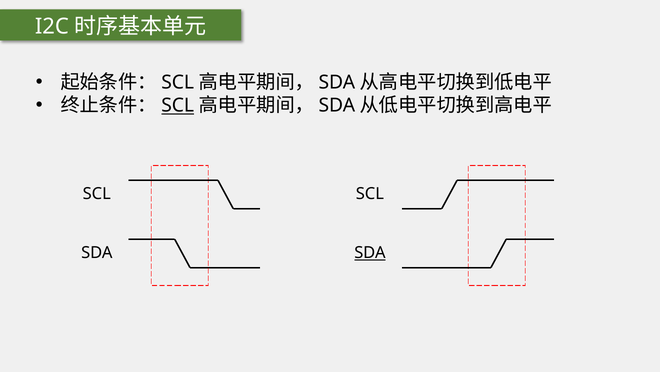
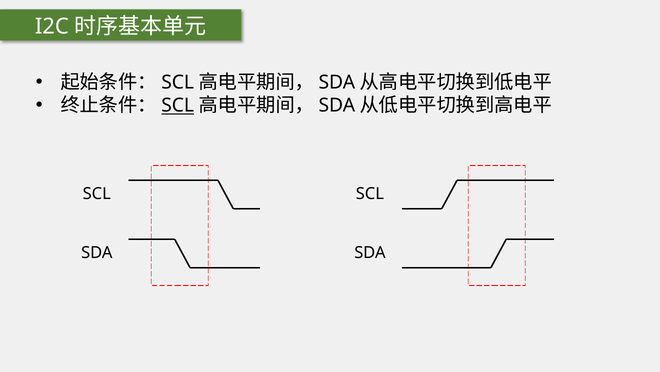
SDA underline: present -> none (370, 252)
